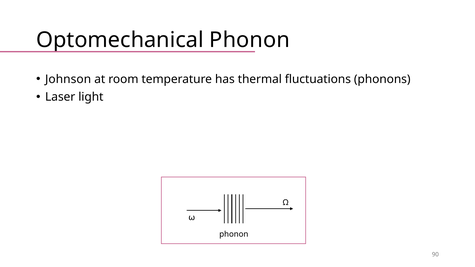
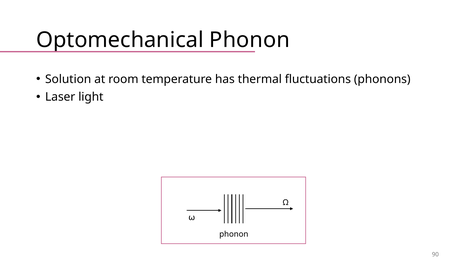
Johnson: Johnson -> Solution (68, 79)
